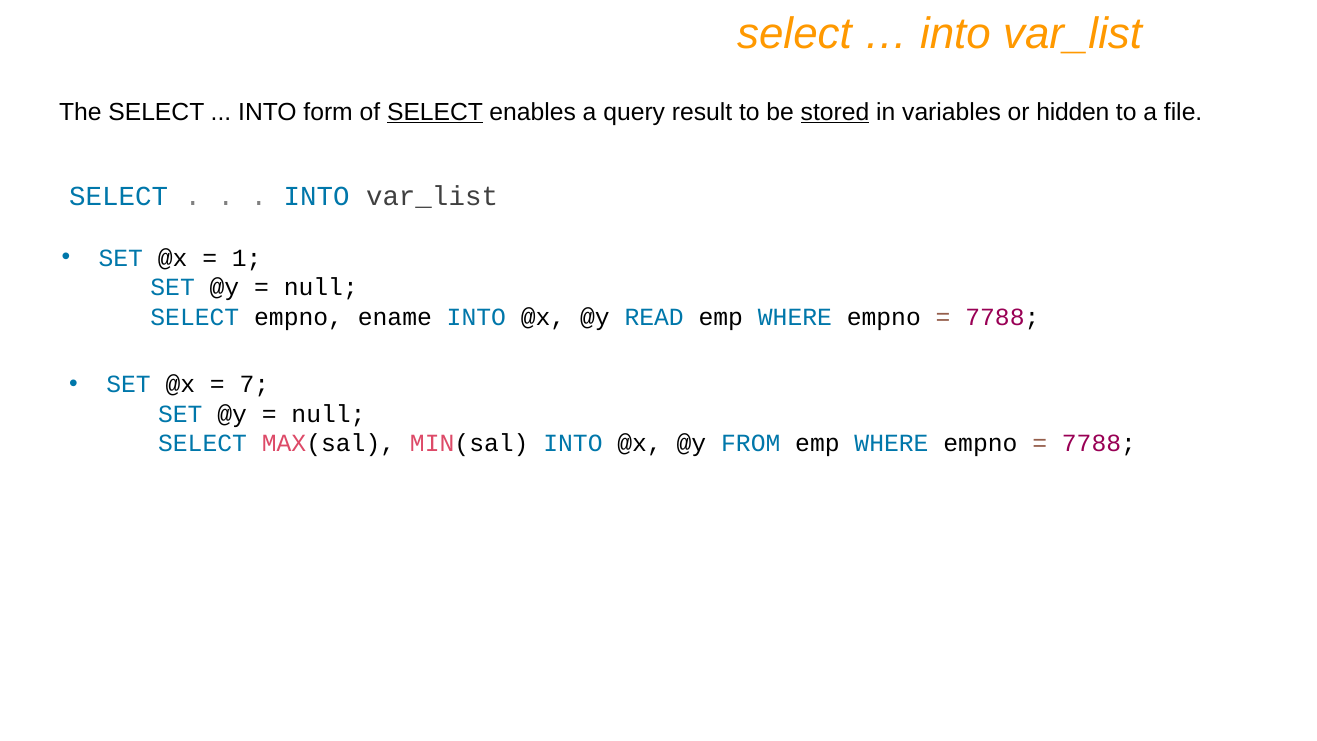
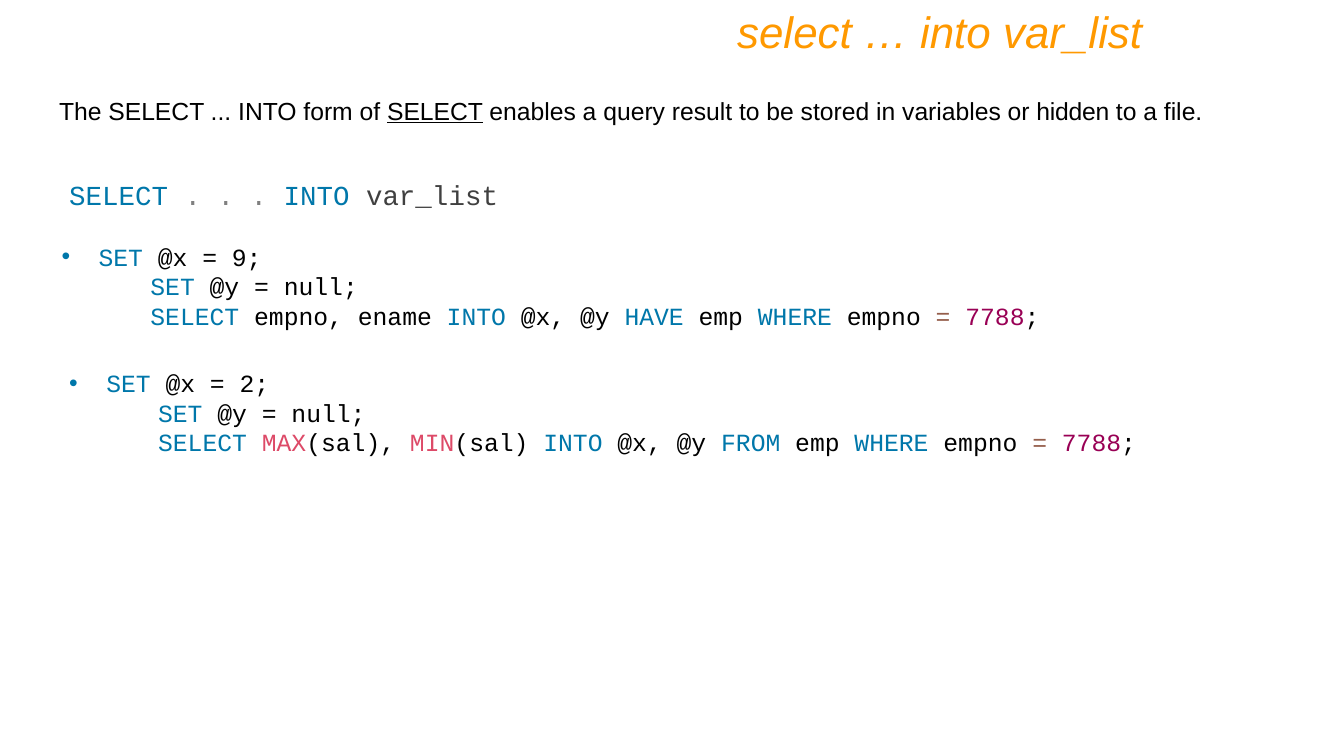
stored underline: present -> none (835, 112)
1: 1 -> 9 (247, 258)
READ: READ -> HAVE (654, 317)
7: 7 -> 2 (254, 384)
